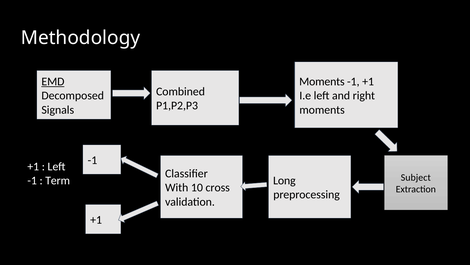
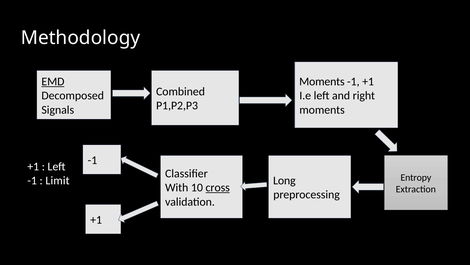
Subject: Subject -> Entropy (416, 177)
Term: Term -> Limit (58, 180)
cross underline: none -> present (218, 187)
